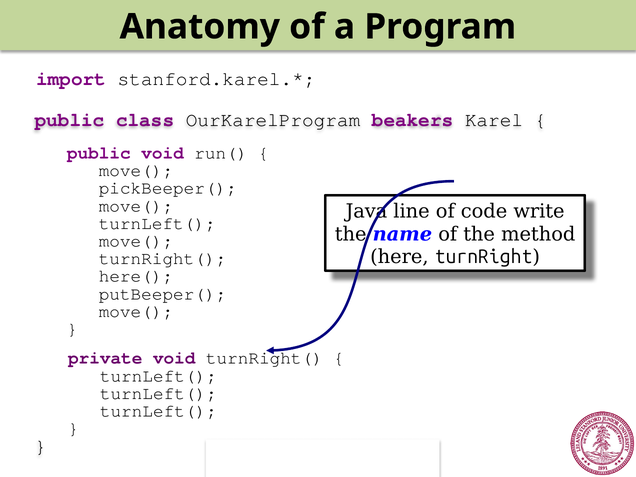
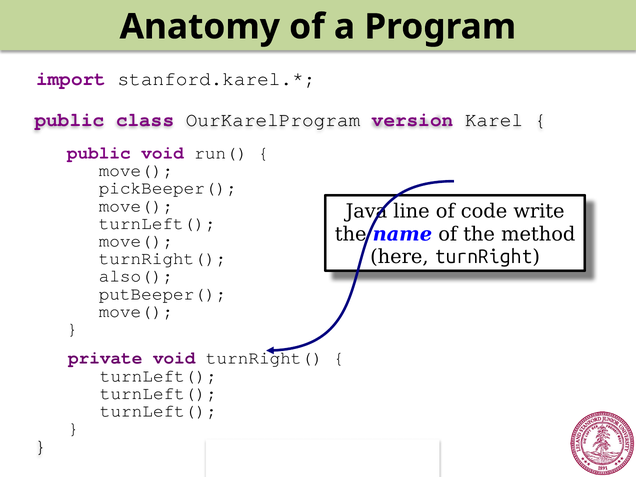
beakers: beakers -> version (413, 120)
here(: here( -> also( (136, 276)
